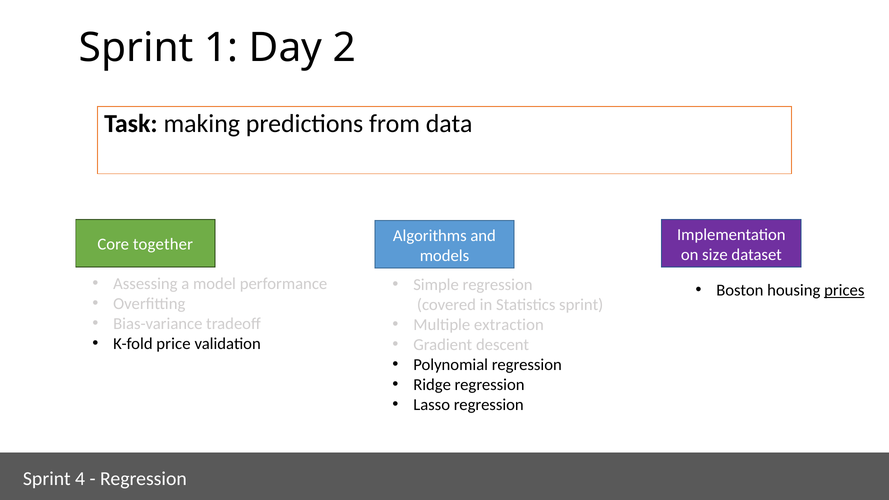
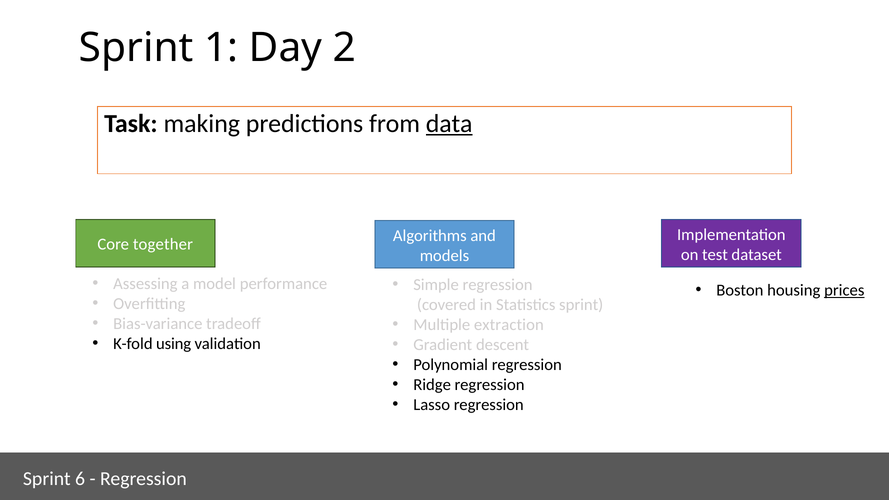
data underline: none -> present (449, 124)
size: size -> test (715, 255)
price: price -> using (174, 344)
4: 4 -> 6 (80, 479)
